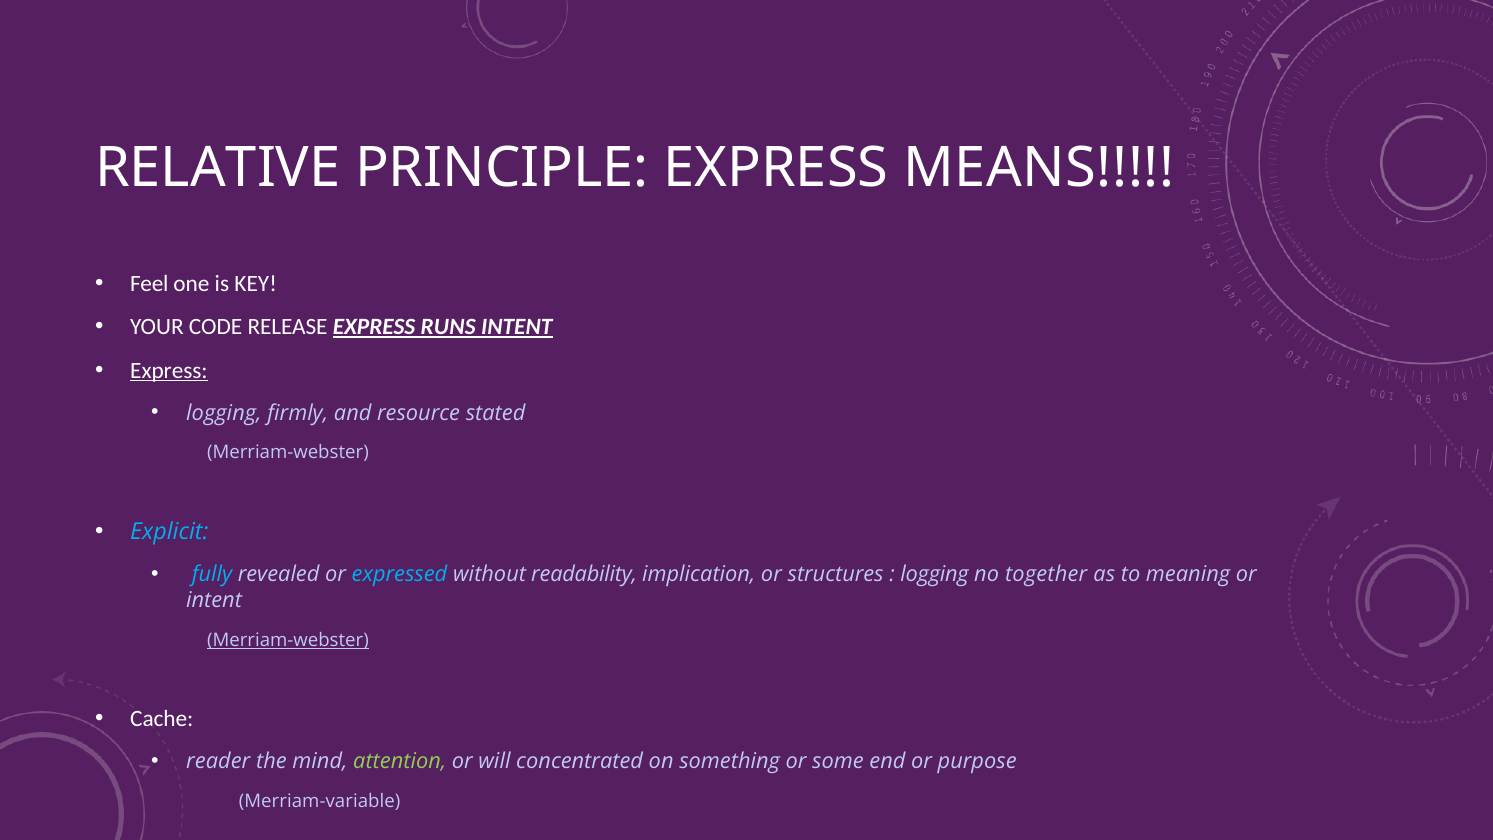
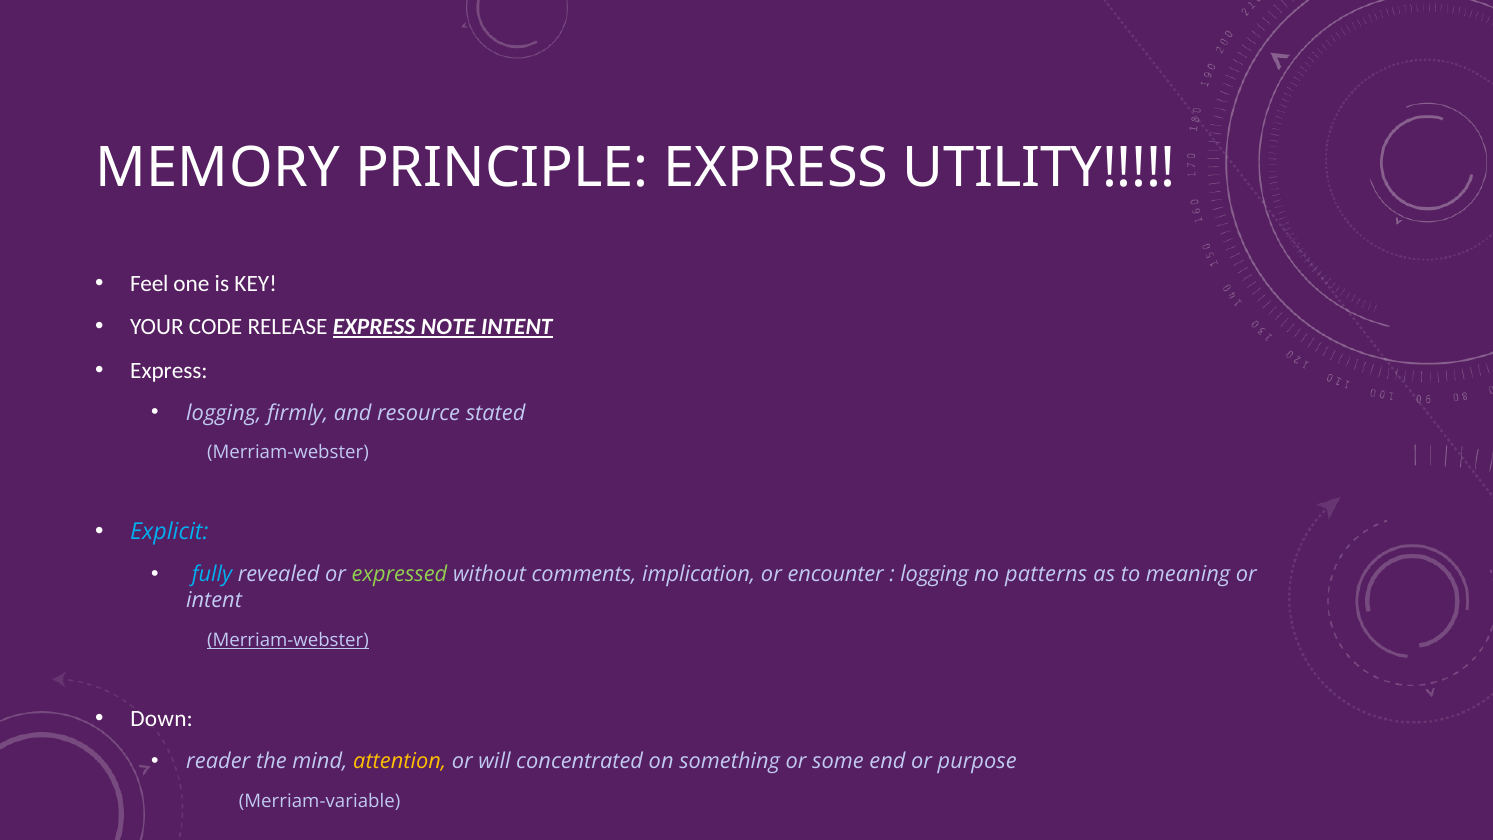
RELATIVE: RELATIVE -> MEMORY (218, 168)
MEANS: MEANS -> UTILITY (1039, 168)
RUNS: RUNS -> NOTE (448, 327)
Express underline: present -> none (169, 371)
expressed colour: light blue -> light green (400, 574)
readability: readability -> comments (584, 574)
structures: structures -> encounter (836, 574)
together: together -> patterns (1046, 574)
Cache: Cache -> Down (162, 719)
attention colour: light green -> yellow (400, 762)
